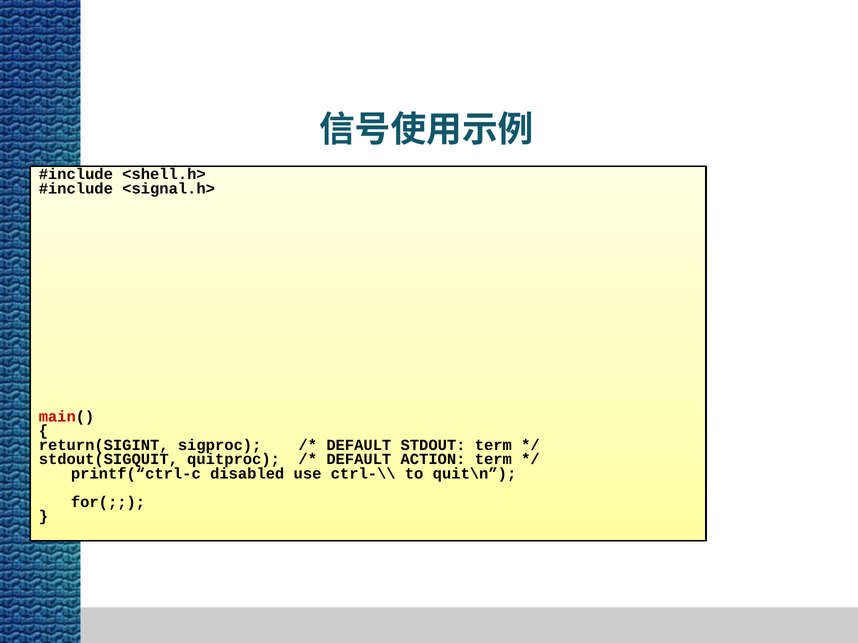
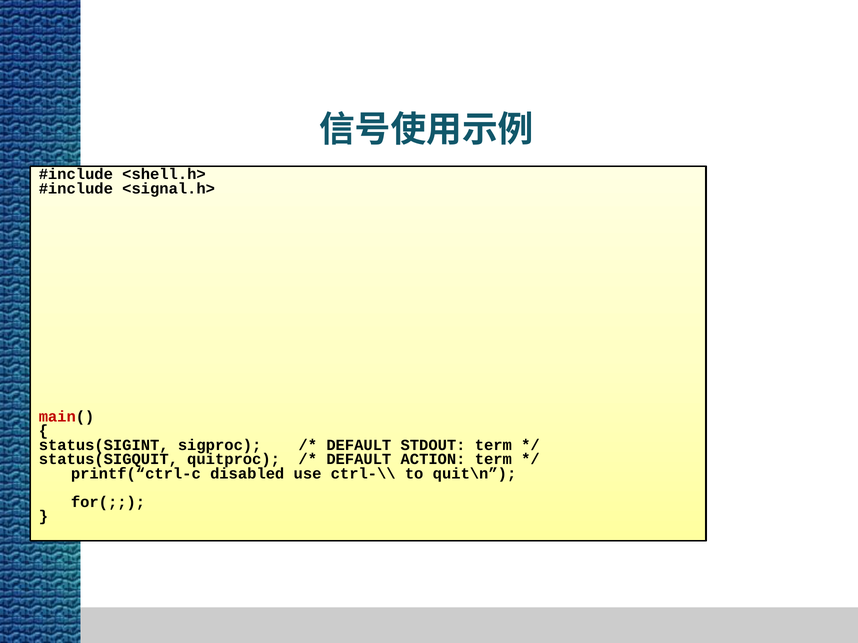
return(SIGINT: return(SIGINT -> status(SIGINT (104, 445)
stdout(SIGQUIT: stdout(SIGQUIT -> status(SIGQUIT (108, 460)
